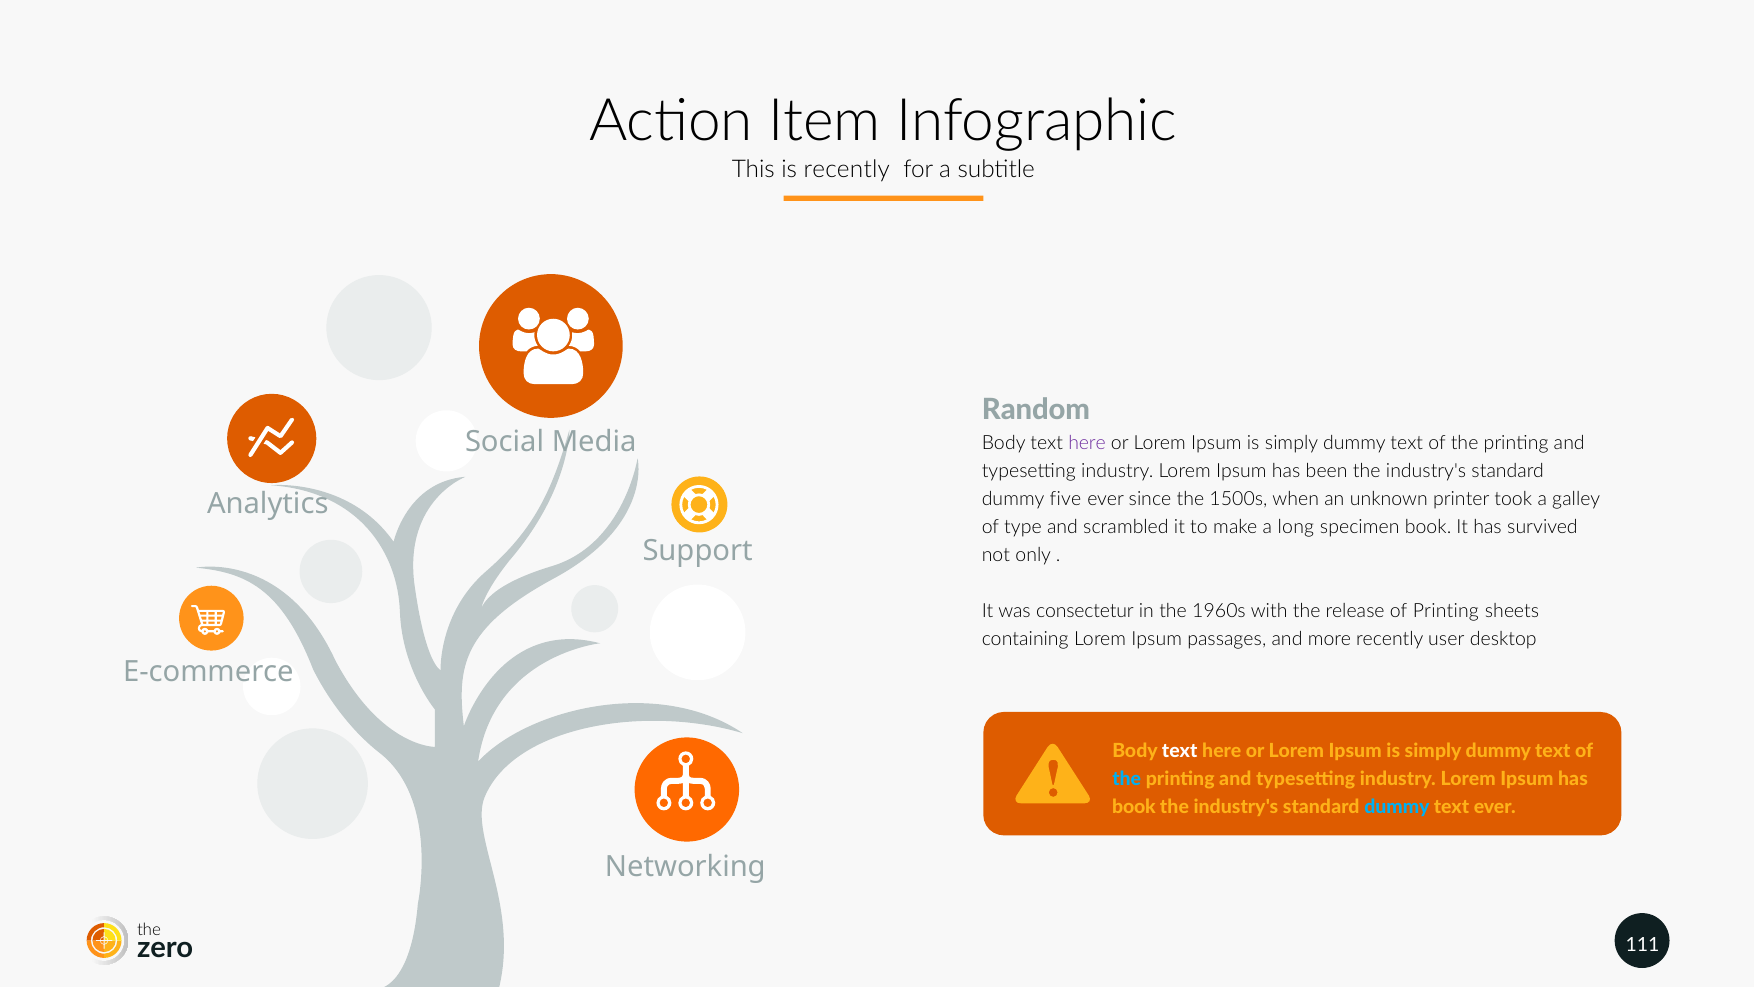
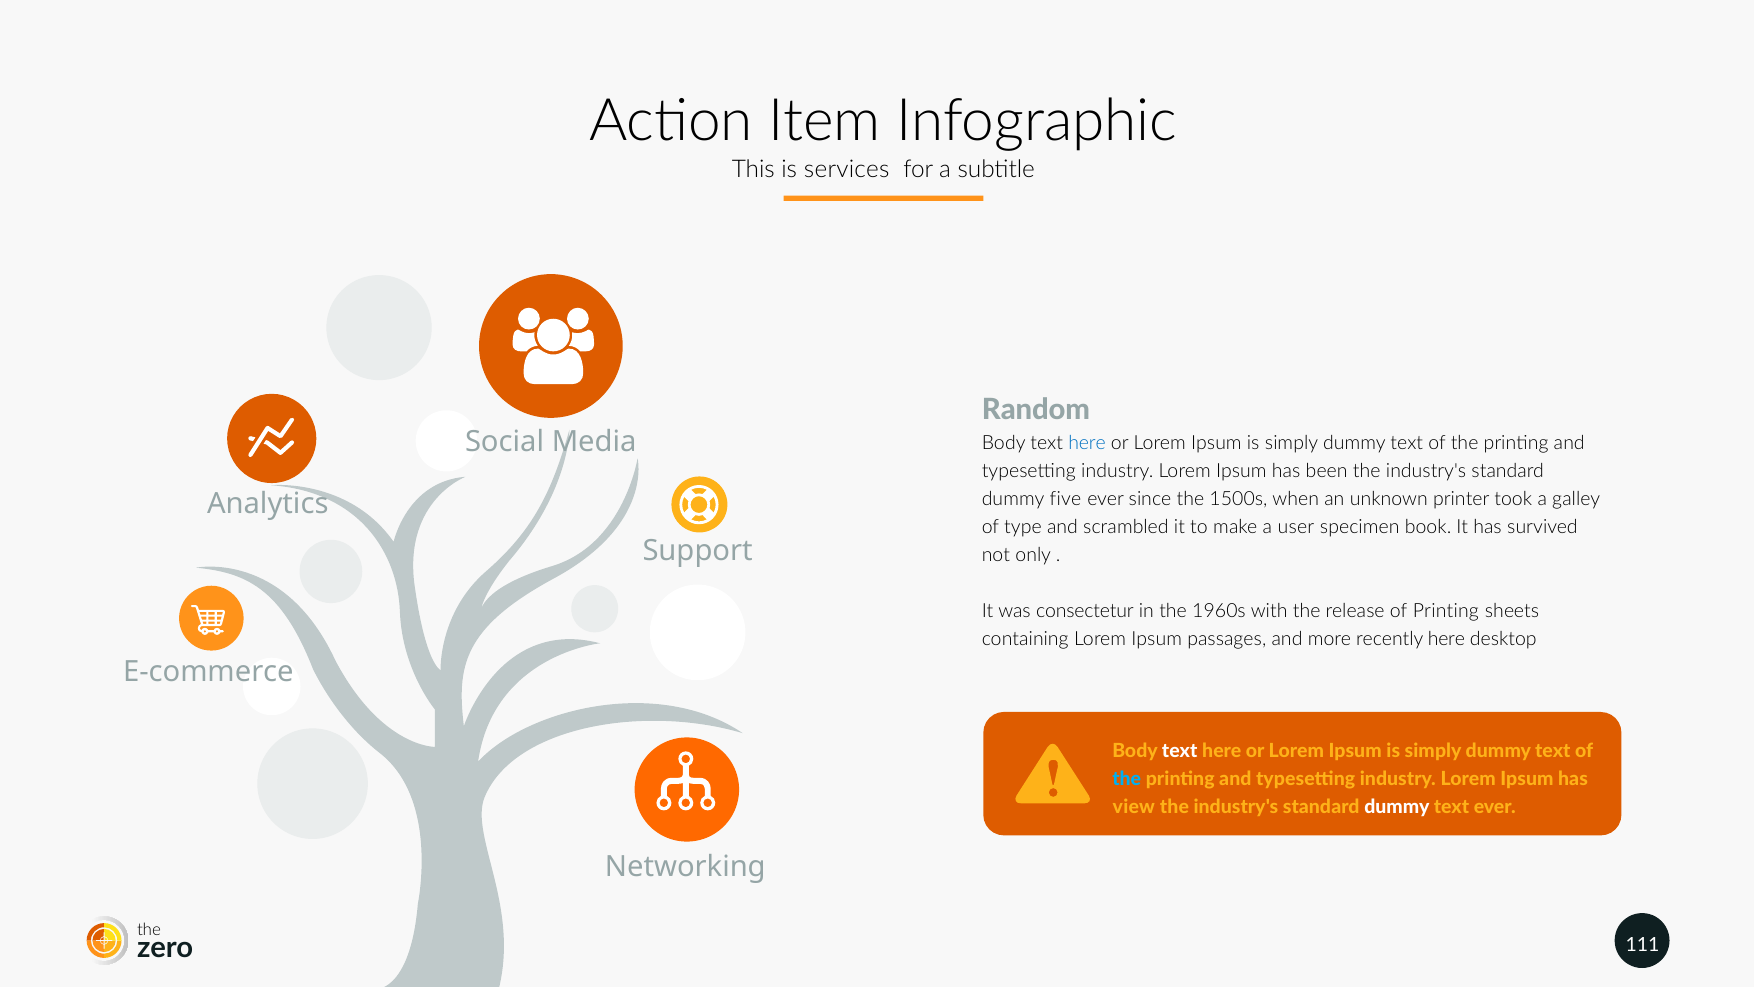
is recently: recently -> services (847, 169)
here colour: purple -> blue (1087, 443)
long: long -> user (1296, 527)
recently user: user -> here (1446, 638)
book: book -> view (1134, 807)
dummy colour: light blue -> white (1397, 807)
